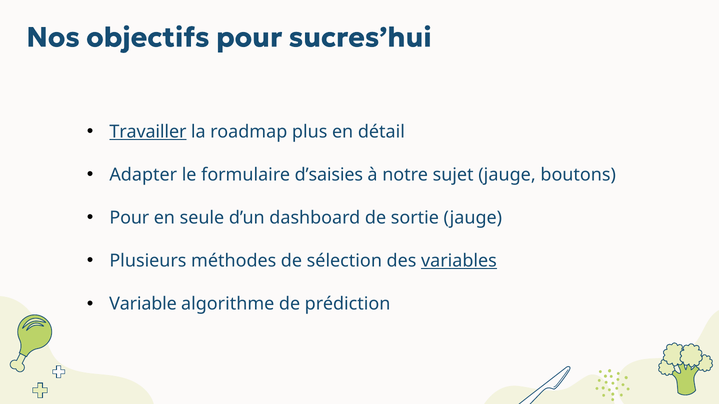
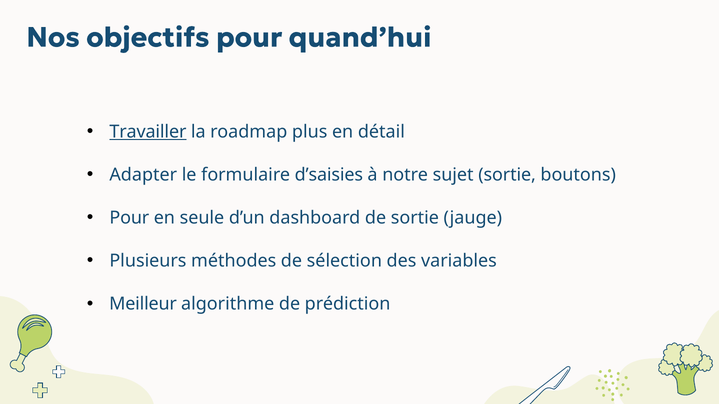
sucres’hui: sucres’hui -> quand’hui (360, 37)
sujet jauge: jauge -> sortie (507, 175)
variables underline: present -> none (459, 261)
Variable: Variable -> Meilleur (143, 304)
